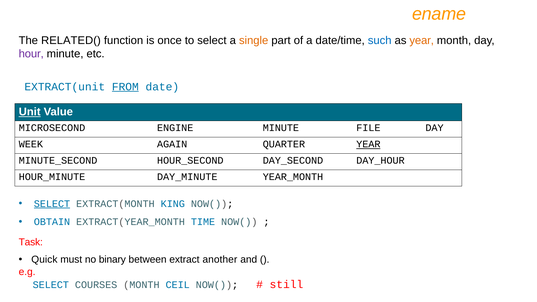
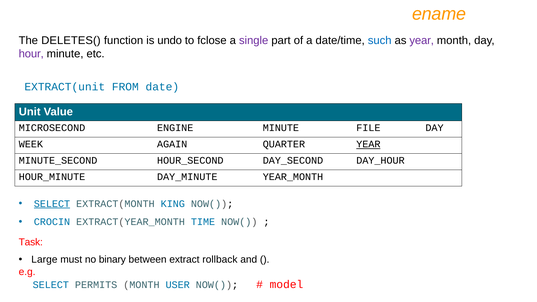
RELATED(: RELATED( -> DELETES( (71, 40)
once: once -> undo (170, 40)
to select: select -> fclose (212, 40)
single colour: orange -> purple (254, 40)
year colour: orange -> purple (422, 40)
FROM underline: present -> none (125, 87)
Unit underline: present -> none (30, 112)
OBTAIN: OBTAIN -> CROCIN (52, 222)
Quick: Quick -> Large (44, 260)
another: another -> rollback (220, 260)
COURSES: COURSES -> PERMITS (96, 285)
CEIL: CEIL -> USER (178, 285)
still: still -> model (286, 285)
